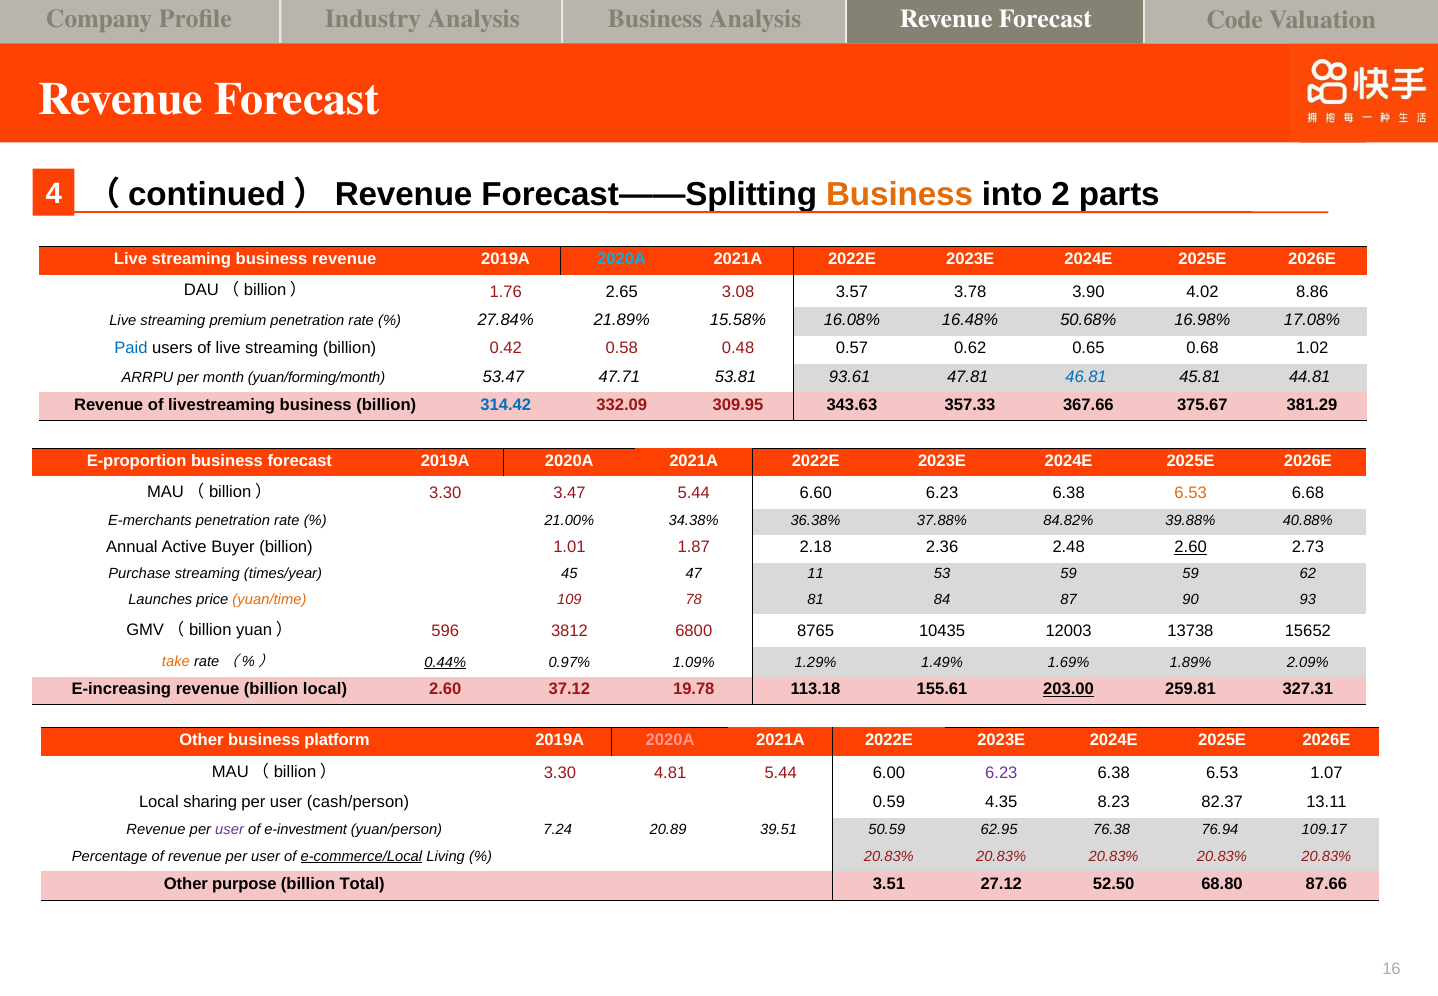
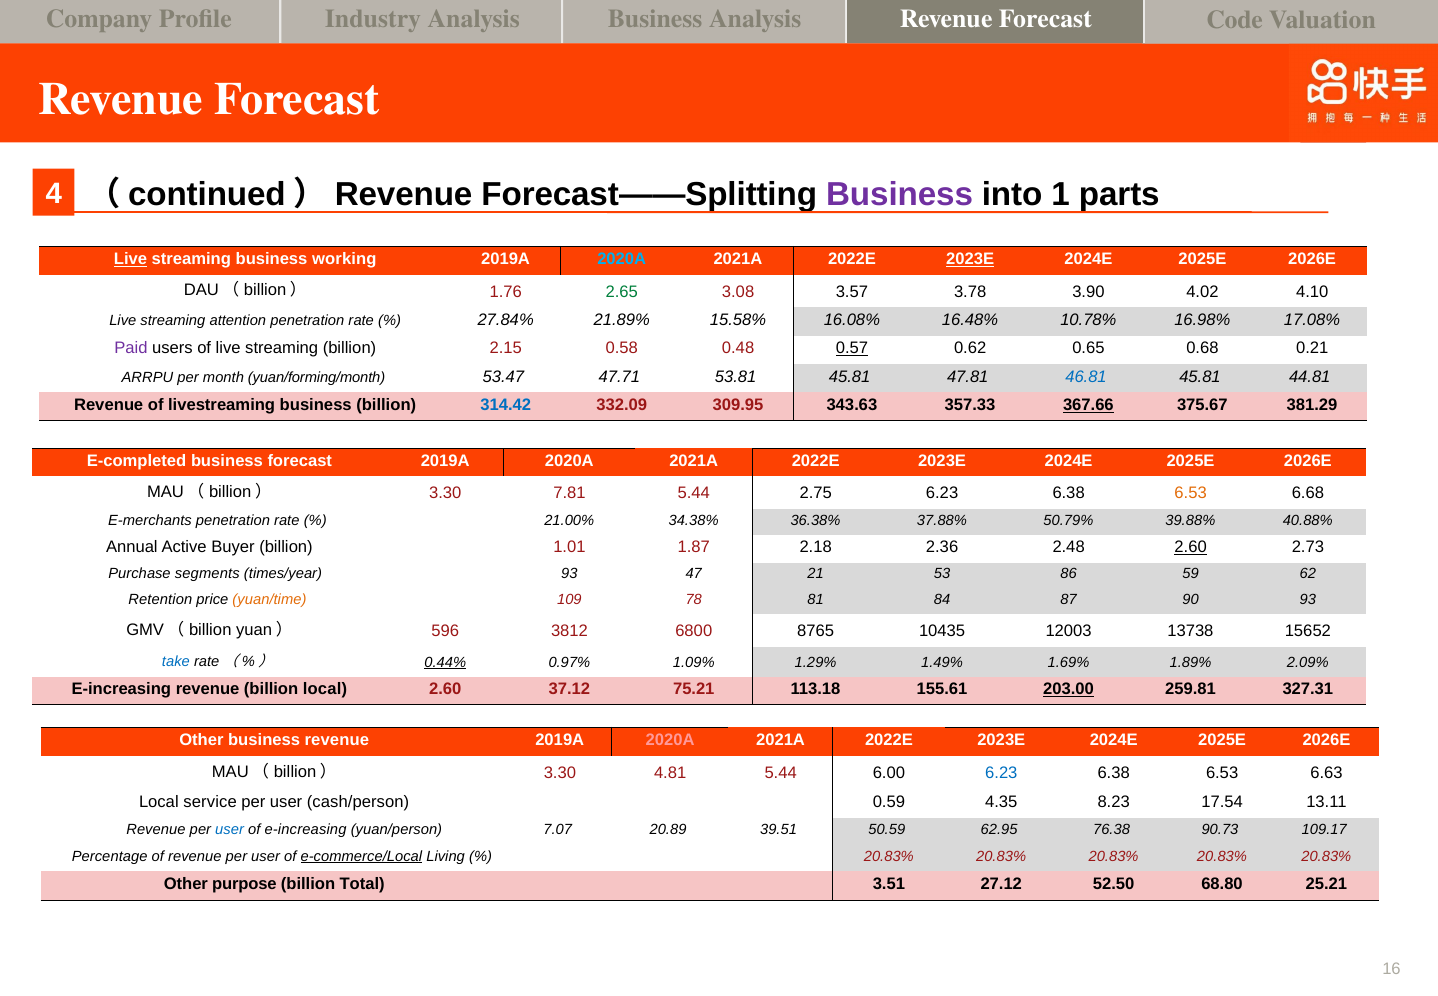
Business colour: orange -> purple (900, 194)
2: 2 -> 1 (1061, 194)
Live underline: none -> present (130, 259)
business revenue: revenue -> working (344, 259)
2023E underline: none -> present (970, 259)
2.65 colour: black -> green (622, 292)
8.86: 8.86 -> 4.10 (1312, 292)
premium: premium -> attention (238, 321)
50.68%: 50.68% -> 10.78% (1088, 320)
Paid colour: blue -> purple (131, 348)
0.42: 0.42 -> 2.15 (506, 348)
0.57 underline: none -> present (852, 348)
1.02: 1.02 -> 0.21 (1312, 348)
53.81 93.61: 93.61 -> 45.81 (850, 377)
367.66 underline: none -> present (1088, 405)
E-proportion: E-proportion -> E-completed (137, 461)
3.47: 3.47 -> 7.81 (570, 493)
6.60: 6.60 -> 2.75 (816, 493)
84.82%: 84.82% -> 50.79% (1068, 520)
Purchase streaming: streaming -> segments (207, 574)
times/year 45: 45 -> 93 (569, 574)
11: 11 -> 21 (816, 574)
53 59: 59 -> 86 (1069, 574)
Launches: Launches -> Retention (160, 600)
take colour: orange -> blue (176, 661)
19.78: 19.78 -> 75.21 (694, 689)
business platform: platform -> revenue (337, 740)
6.23 colour: purple -> blue (1001, 773)
1.07: 1.07 -> 6.63 (1327, 773)
sharing: sharing -> service (210, 802)
82.37: 82.37 -> 17.54 (1222, 802)
user colour: purple -> blue (230, 830)
of e-investment: e-investment -> e-increasing (306, 830)
7.24: 7.24 -> 7.07 (558, 830)
76.94: 76.94 -> 90.73 (1220, 830)
87.66: 87.66 -> 25.21 (1326, 884)
